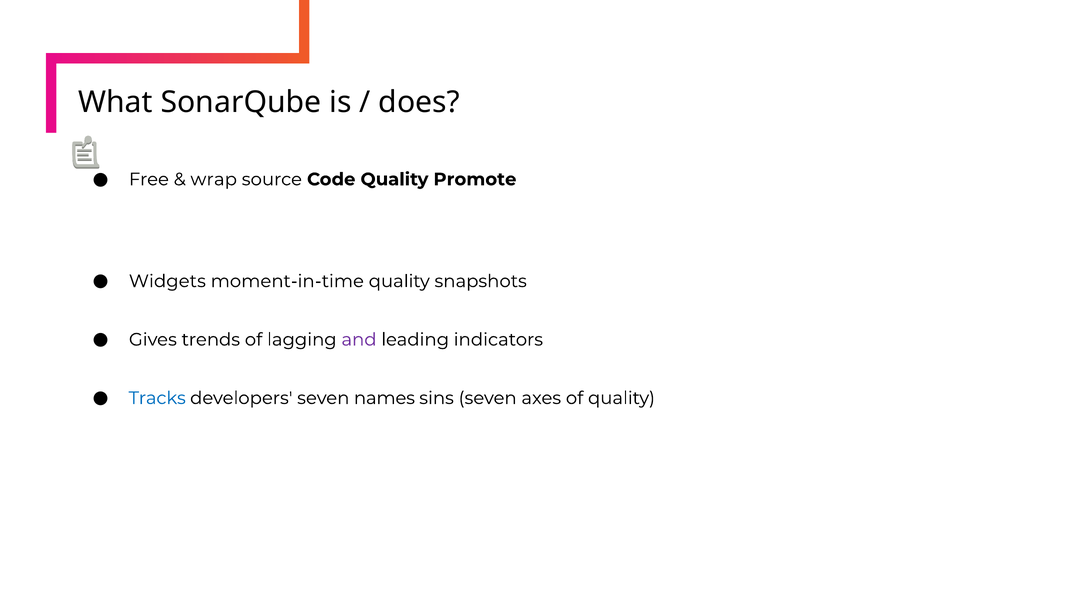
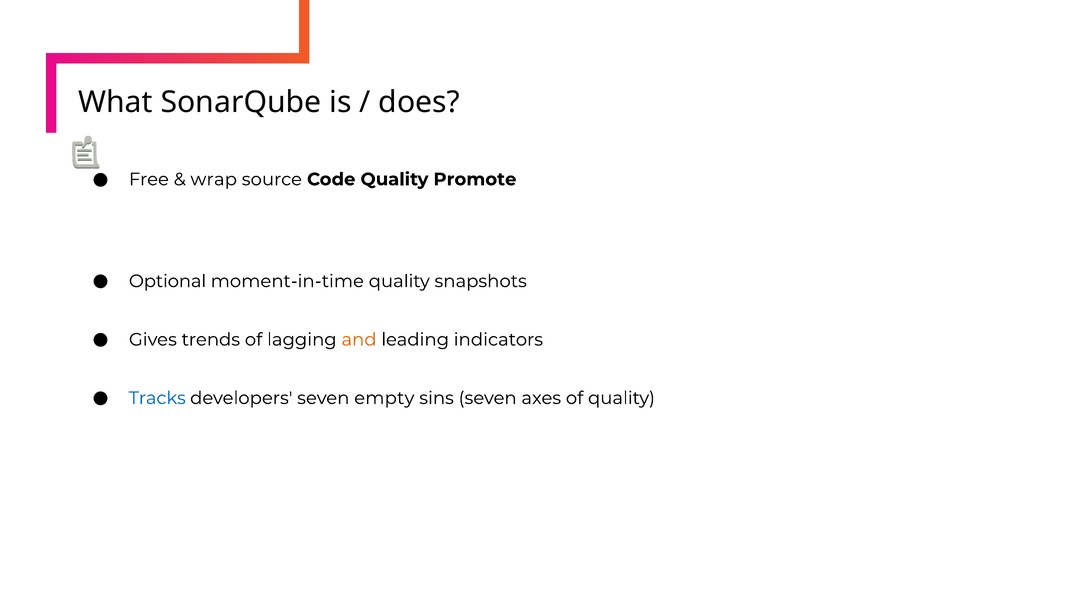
Widgets: Widgets -> Optional (168, 281)
and colour: purple -> orange (359, 340)
names: names -> empty (384, 398)
